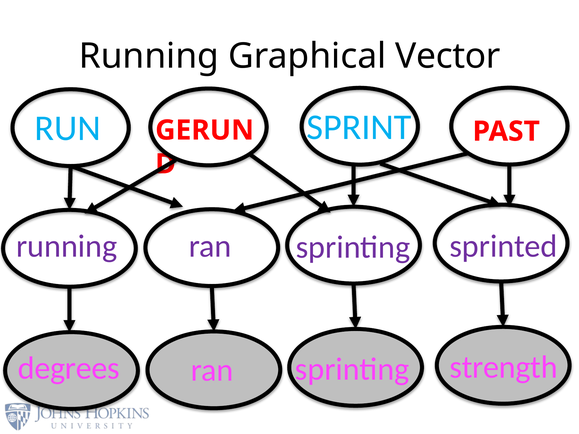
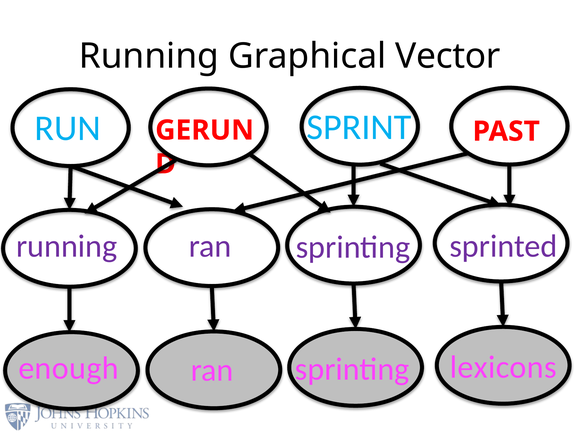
degrees: degrees -> enough (69, 369)
strength: strength -> lexicons (503, 368)
